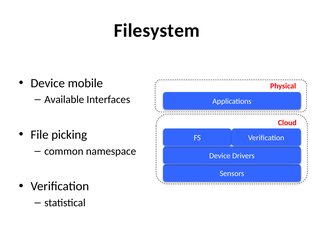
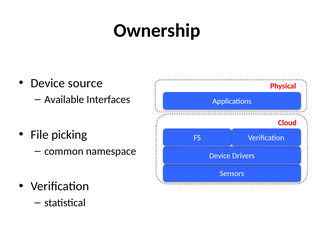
Filesystem: Filesystem -> Ownership (157, 30)
mobile: mobile -> source (85, 83)
